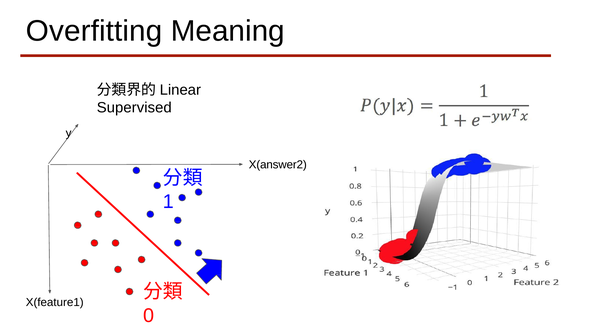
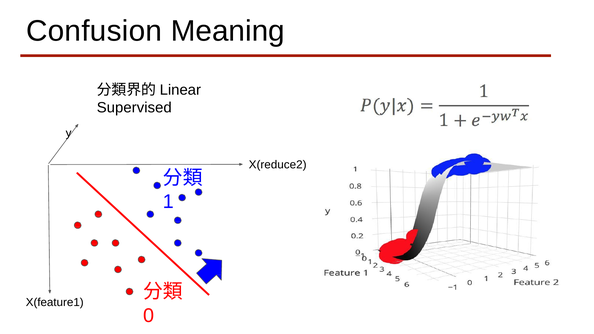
Overfitting: Overfitting -> Confusion (94, 31)
X(answer2: X(answer2 -> X(reduce2 (278, 165)
